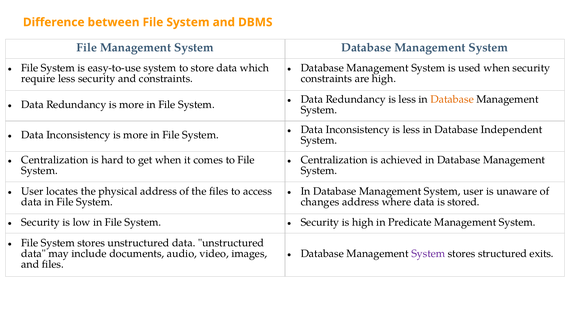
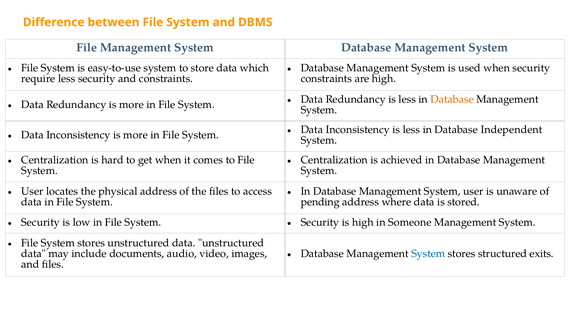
changes: changes -> pending (320, 202)
Predicate: Predicate -> Someone (410, 222)
System colour: purple -> blue (428, 253)
